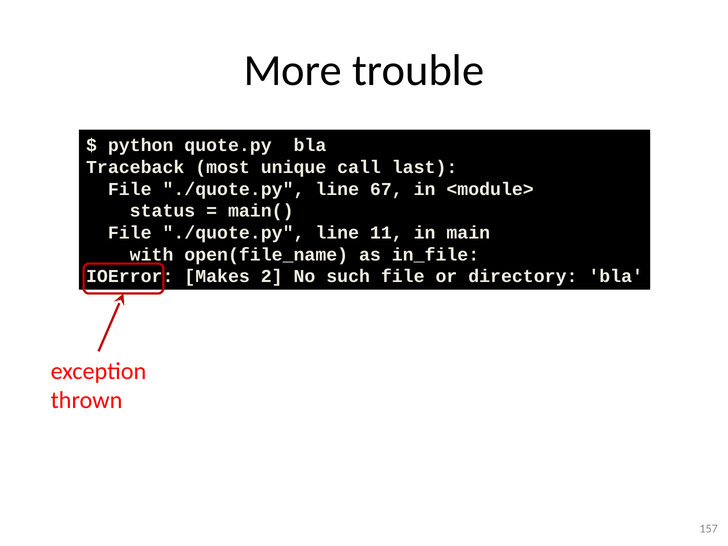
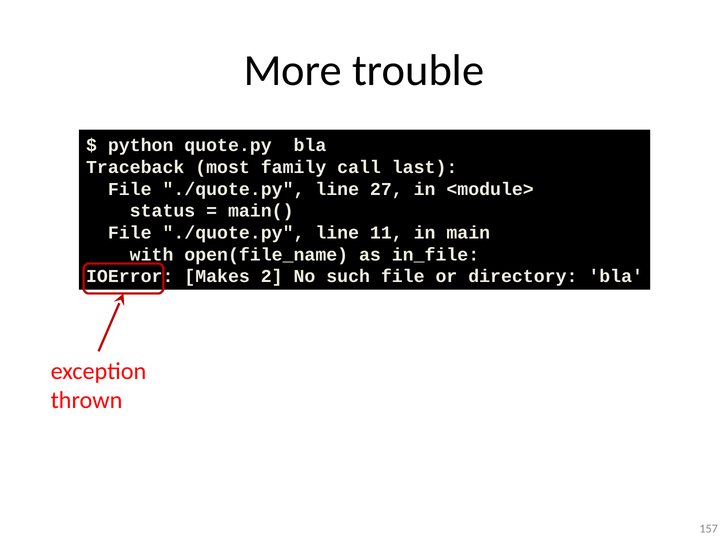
unique: unique -> family (294, 167)
67: 67 -> 27 (386, 189)
